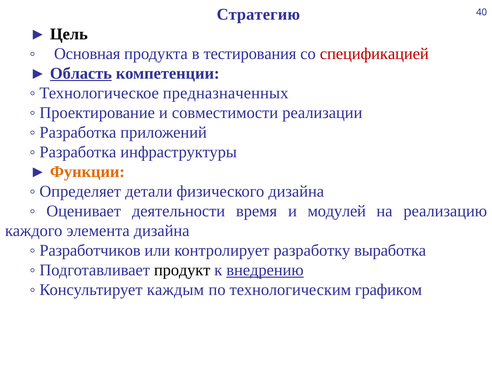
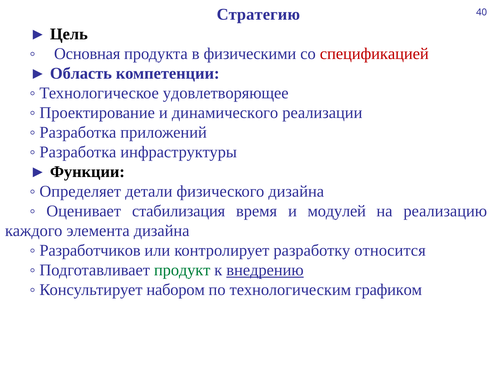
тестирования: тестирования -> физическими (250, 54)
Область underline: present -> none (81, 73)
предназначенных: предназначенных -> удовлетворяющее (226, 93)
совместимости: совместимости -> динамического (225, 113)
Функции colour: orange -> black (87, 172)
деятельности: деятельности -> стабилизация (179, 211)
выработка: выработка -> относится (390, 250)
продукт colour: black -> green (182, 270)
каждым: каждым -> набором (176, 290)
